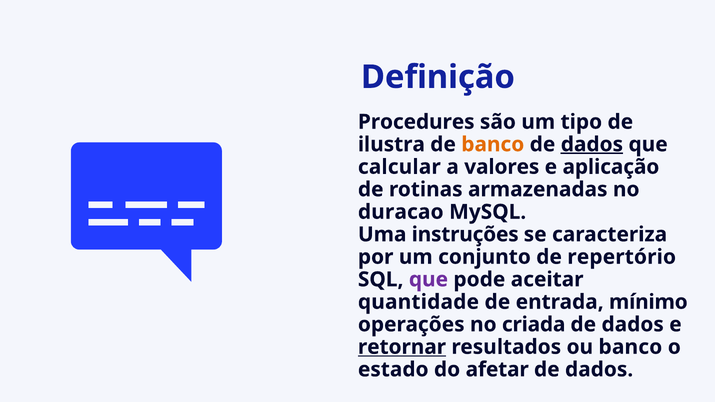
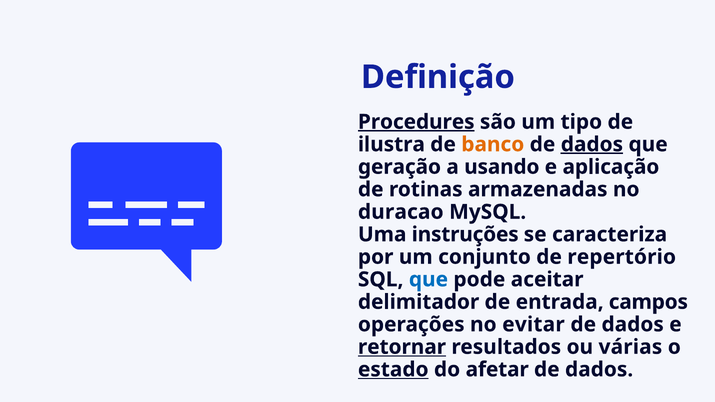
Procedures underline: none -> present (416, 122)
calcular: calcular -> geração (399, 167)
valores: valores -> usando (502, 167)
que colour: purple -> blue (428, 280)
quantidade: quantidade -> delimitador (419, 302)
mínimo: mínimo -> campos (648, 302)
criada: criada -> evitar (533, 325)
ou banco: banco -> várias (630, 347)
estado underline: none -> present (393, 370)
